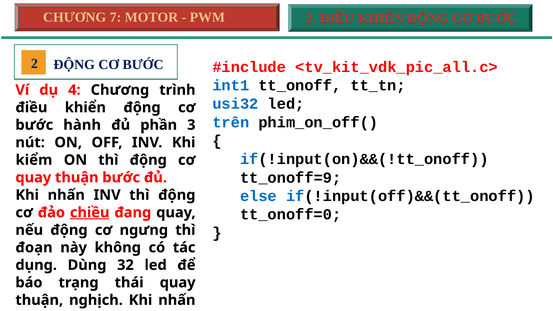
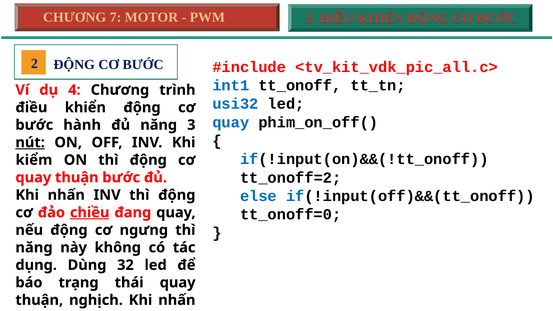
trên: trên -> quay (231, 122)
đủ phần: phần -> năng (159, 125)
nút underline: none -> present (30, 143)
tt_onoff=9: tt_onoff=9 -> tt_onoff=2 (291, 178)
đoạn: đoạn -> năng (34, 248)
